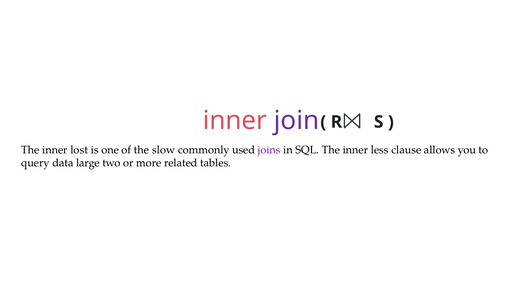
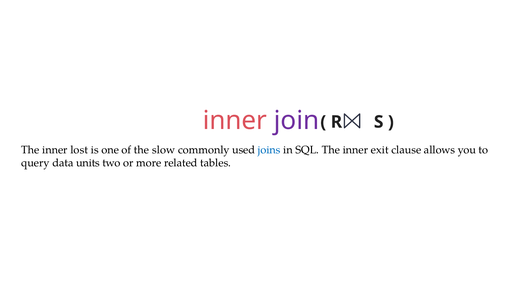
joins colour: purple -> blue (269, 150)
less: less -> exit (380, 150)
large: large -> units (88, 163)
